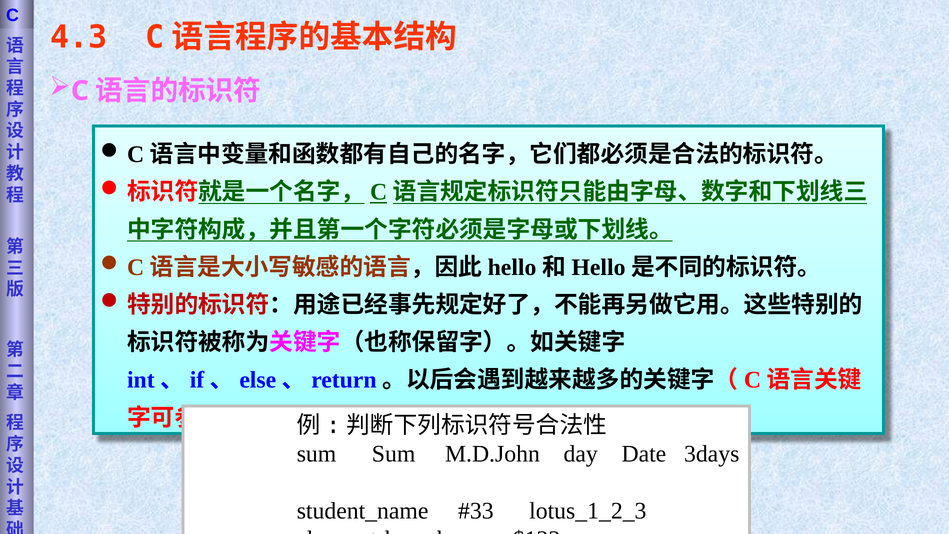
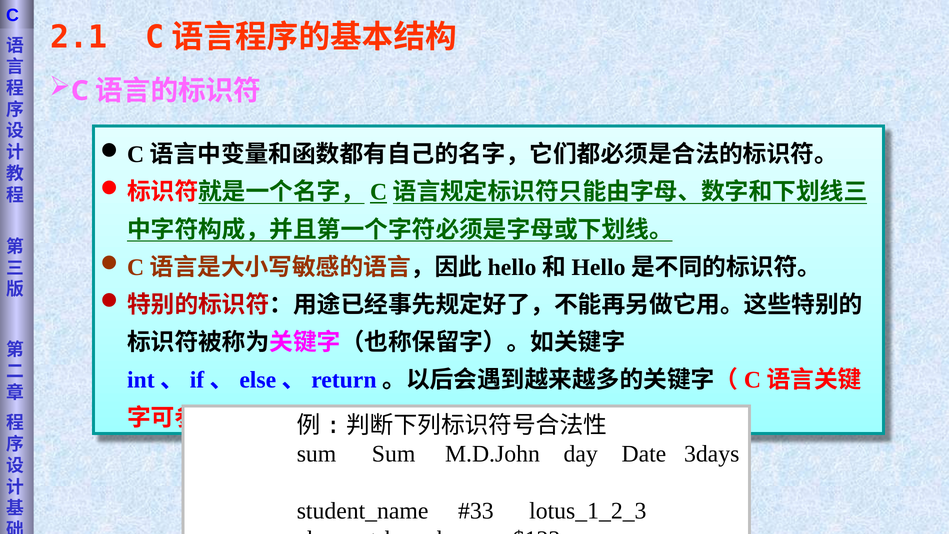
4.3: 4.3 -> 2.1 (79, 37)
